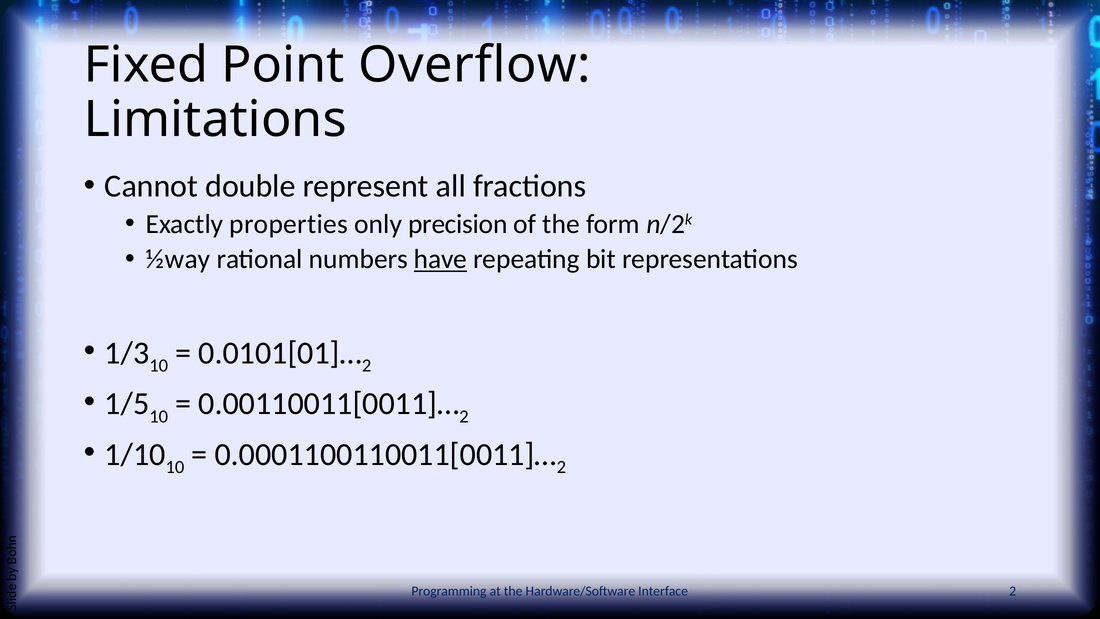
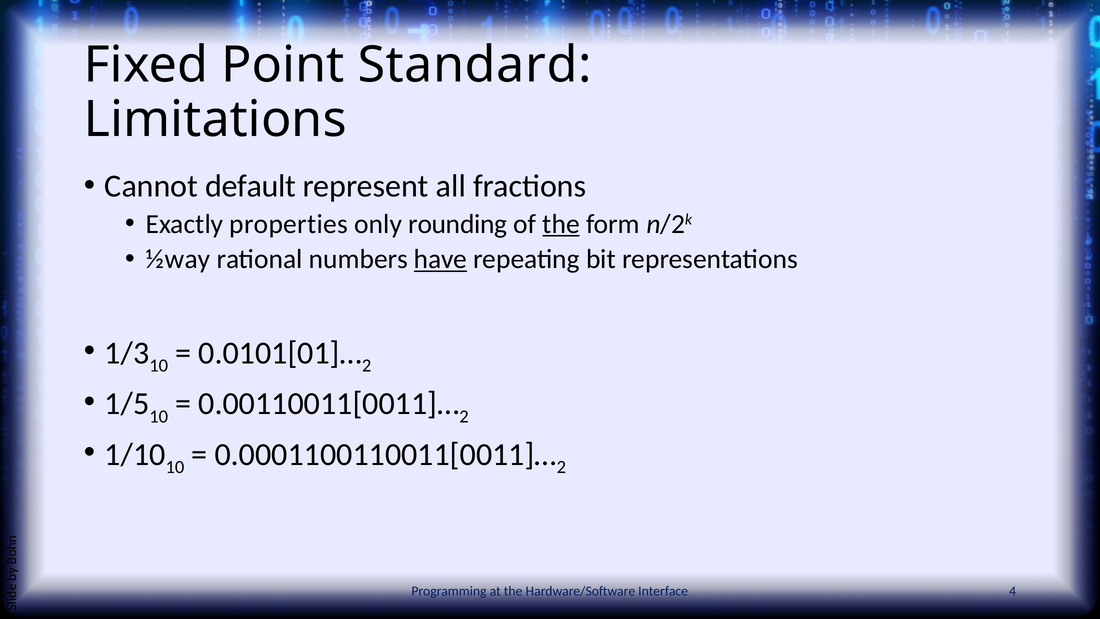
Overflow: Overflow -> Standard (475, 65)
double: double -> default (251, 186)
precision: precision -> rounding (458, 224)
the underline: none -> present (561, 224)
Interface 2: 2 -> 4 (1013, 591)
